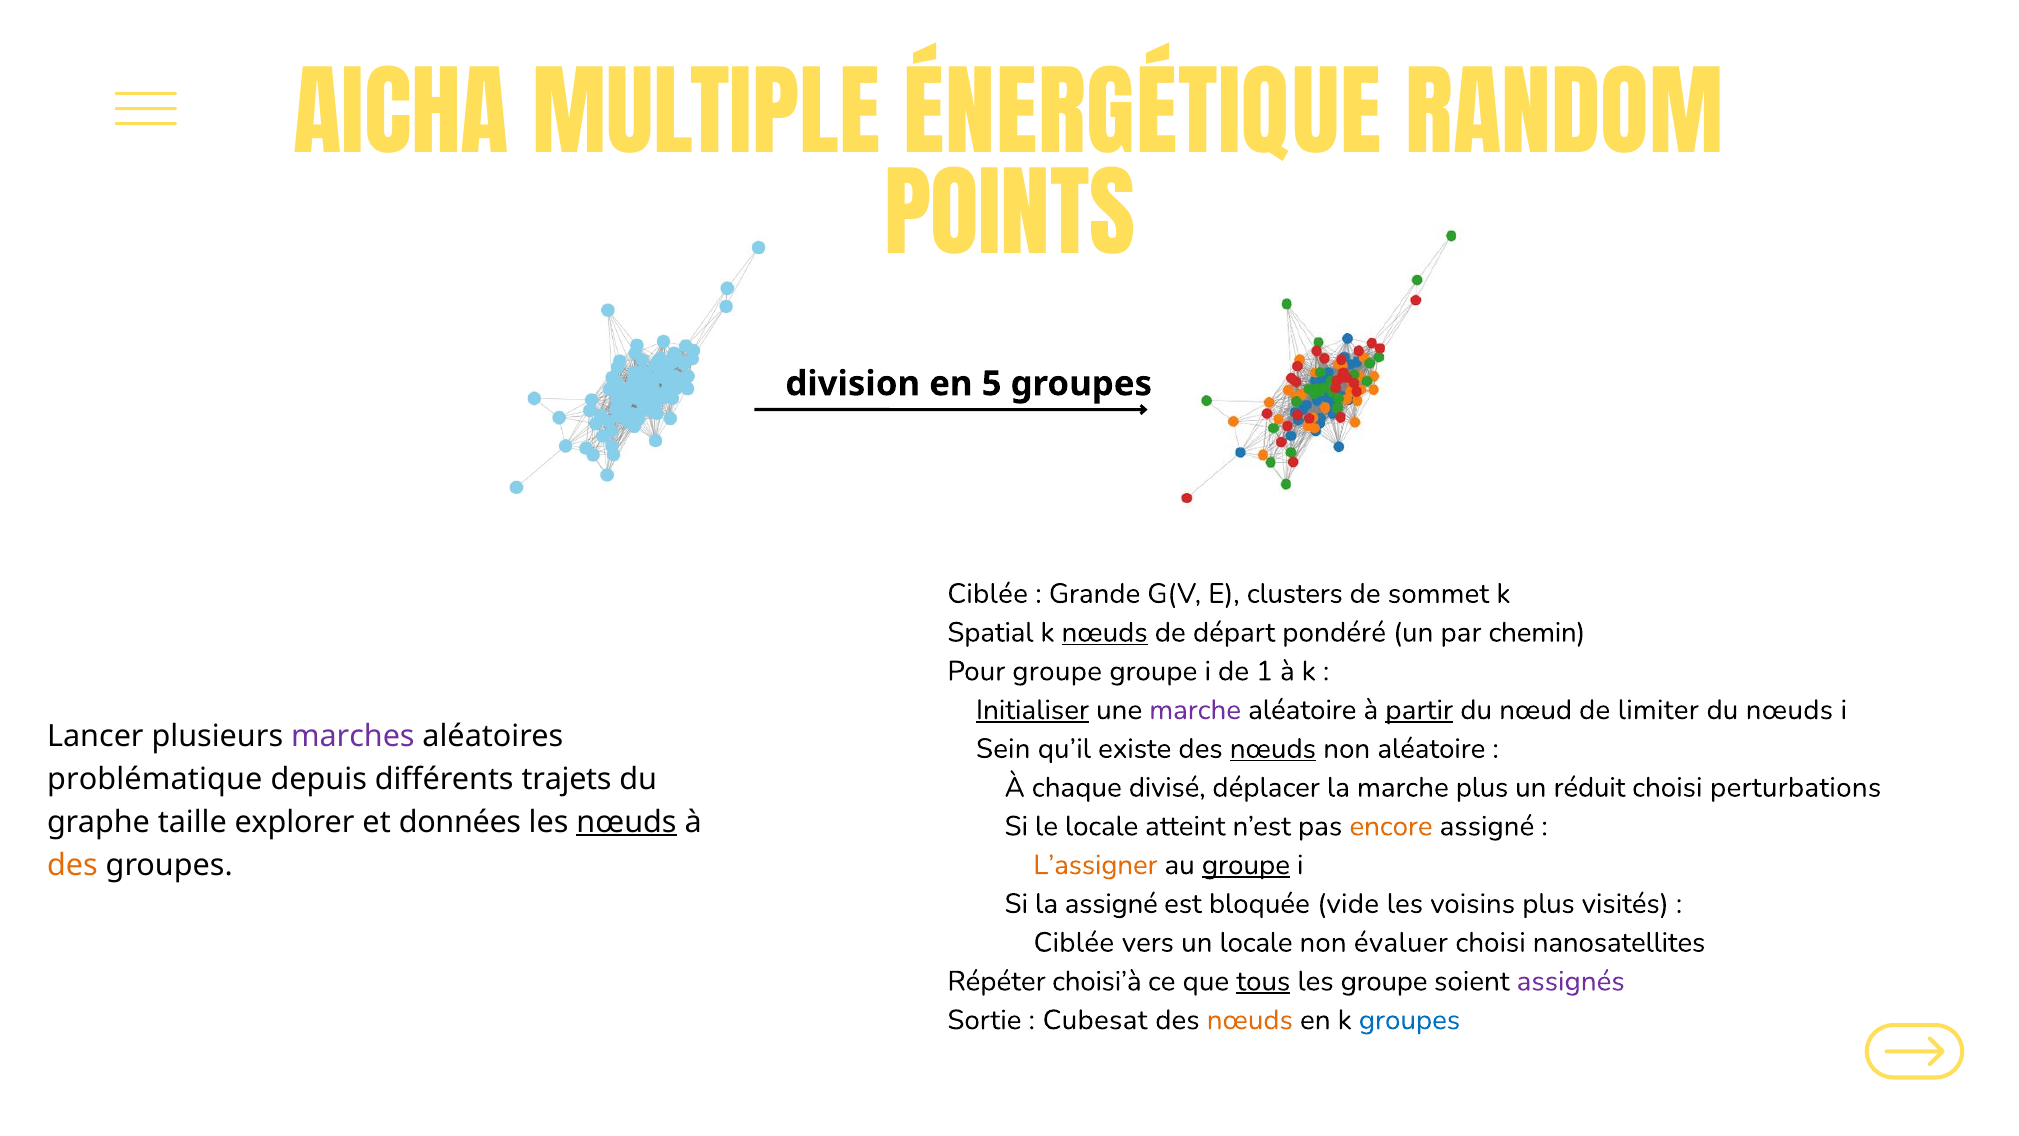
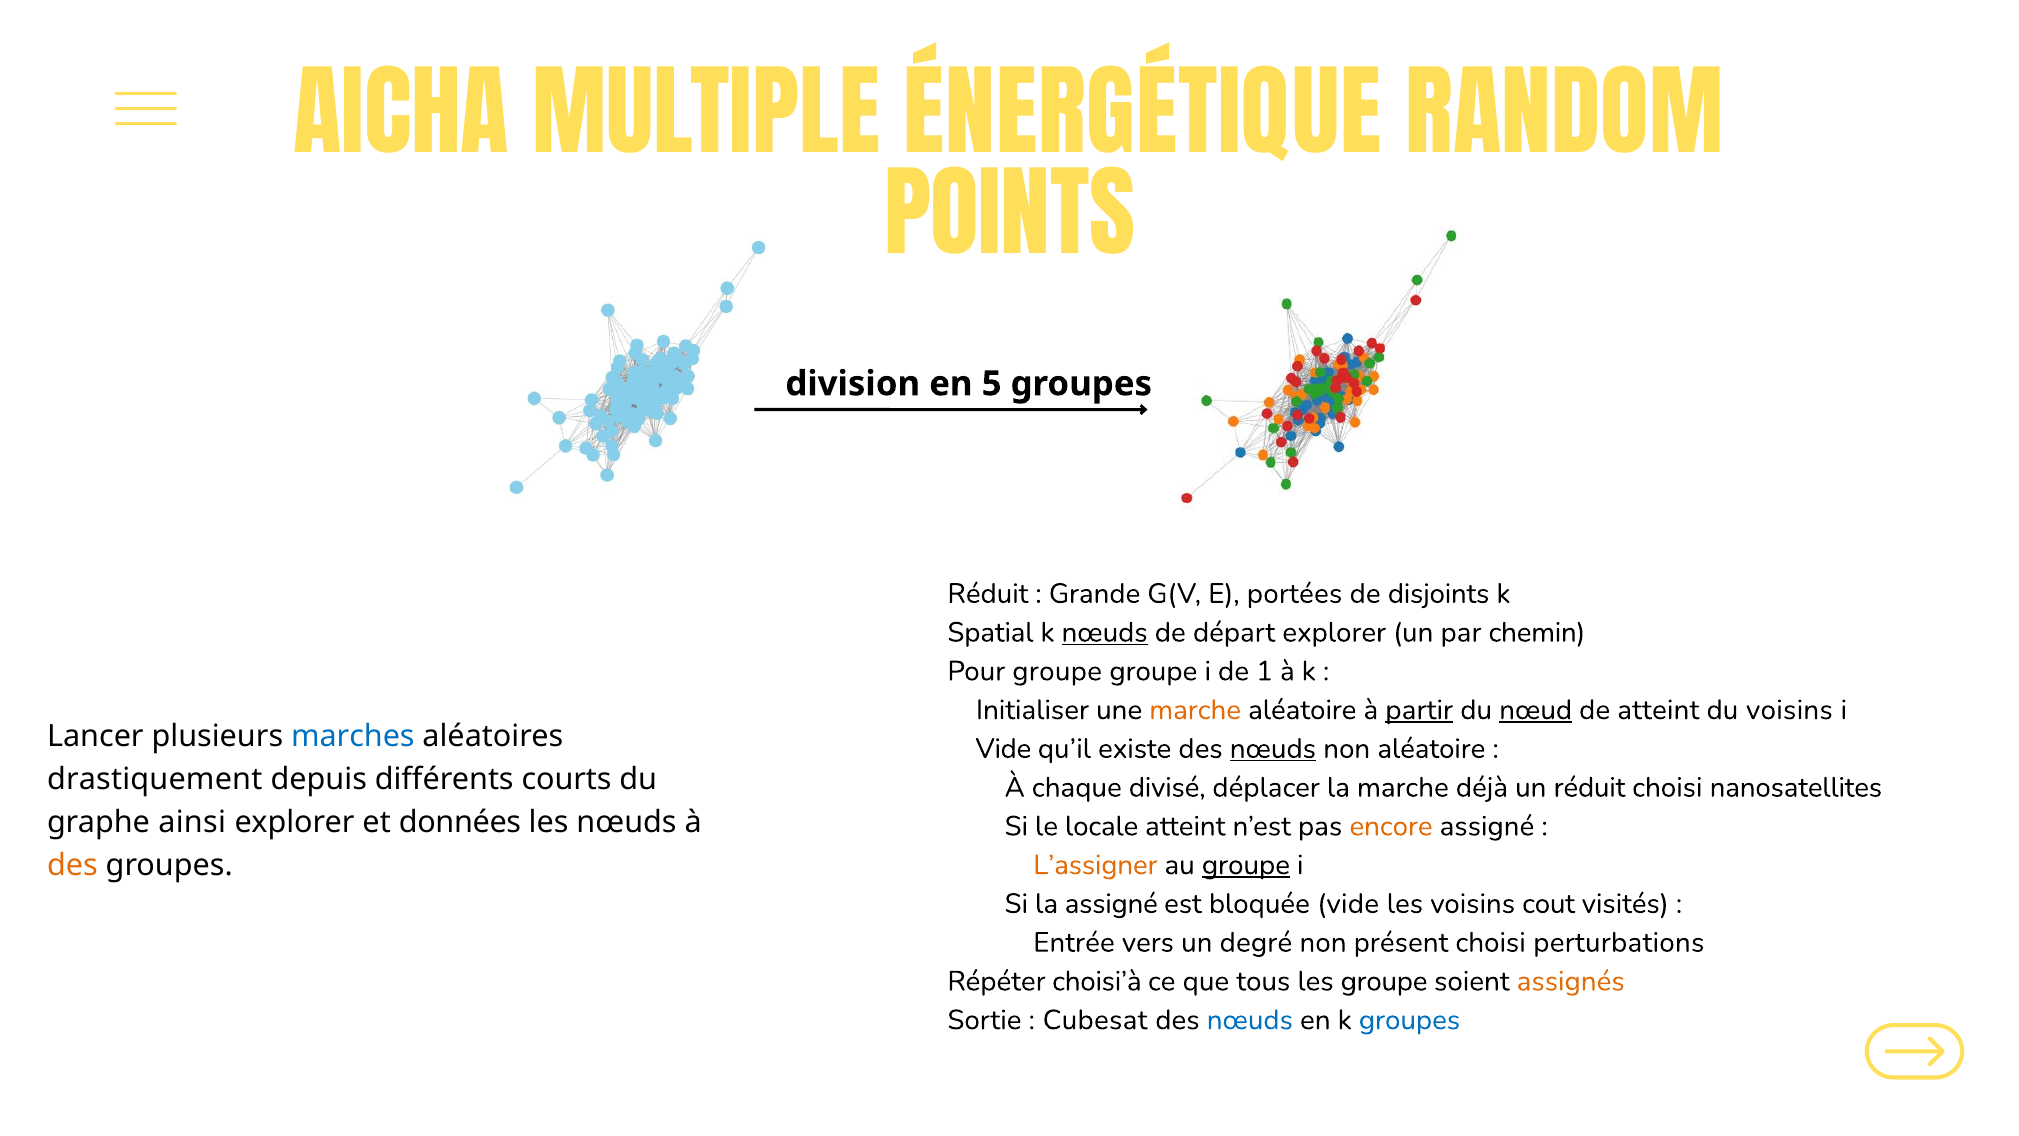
Ciblée: Ciblée -> Réduit (988, 593)
clusters: clusters -> portées (1295, 593)
sommet: sommet -> disjoints (1439, 593)
départ pondéré: pondéré -> explorer (1334, 632)
Initialiser underline: present -> none (1032, 710)
marche colour: purple -> orange (1195, 710)
nœud underline: none -> present (1536, 710)
de limiter: limiter -> atteint (1658, 710)
du nœuds: nœuds -> voisins (1789, 710)
marches colour: purple -> blue (353, 736)
Sein: Sein -> Vide (1003, 748)
problématique: problématique -> drastiquement (155, 779)
trajets: trajets -> courts (567, 779)
marche plus: plus -> déjà (1482, 787)
perturbations: perturbations -> nanosatellites (1796, 787)
taille: taille -> ainsi (192, 822)
nœuds underline: present -> none (627, 822)
voisins plus: plus -> cout (1549, 903)
Ciblée: Ciblée -> Entrée (1074, 942)
un locale: locale -> degré (1256, 942)
évaluer: évaluer -> présent (1401, 942)
nanosatellites: nanosatellites -> perturbations (1619, 942)
tous underline: present -> none (1263, 981)
assignés colour: purple -> orange (1571, 981)
nœuds colour: orange -> blue (1250, 1020)
